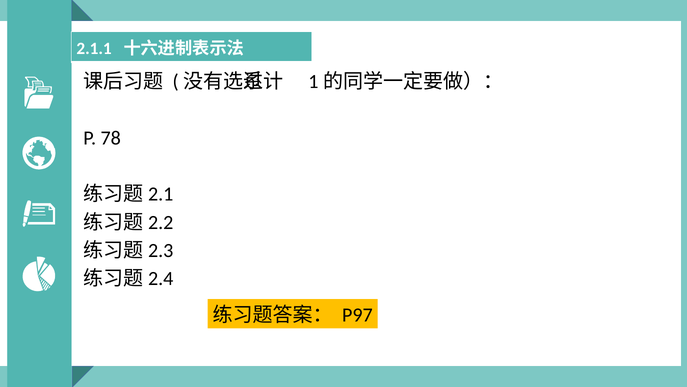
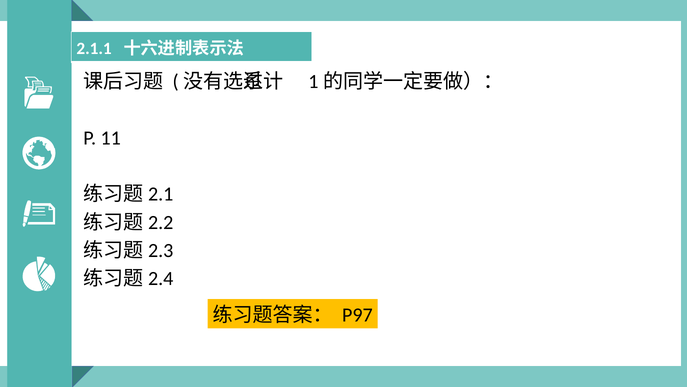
78: 78 -> 11 (111, 138)
